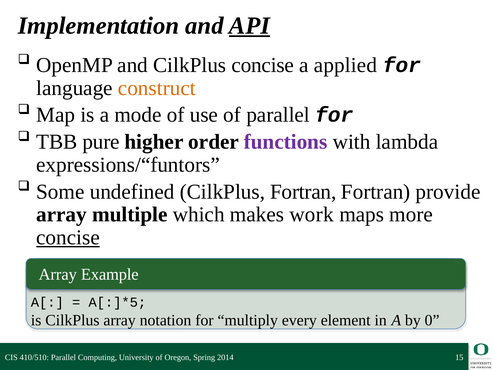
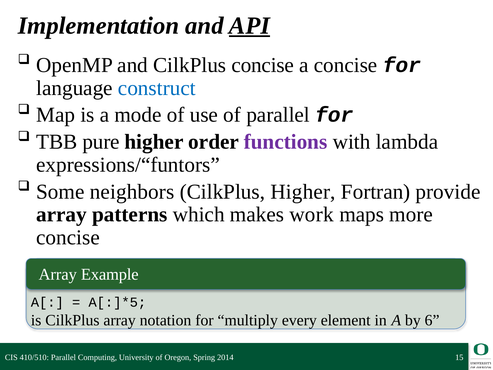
a applied: applied -> concise (346, 65)
construct colour: orange -> blue (157, 88)
undefined: undefined -> neighbors (132, 192)
CilkPlus Fortran: Fortran -> Higher (303, 192)
multiple: multiple -> patterns (130, 214)
concise underline: present -> none (68, 237)
0: 0 -> 6 (432, 320)
